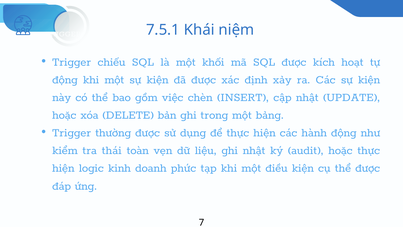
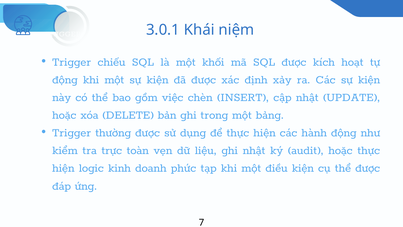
7.5.1: 7.5.1 -> 3.0.1 (163, 30)
thái: thái -> trực (112, 150)
